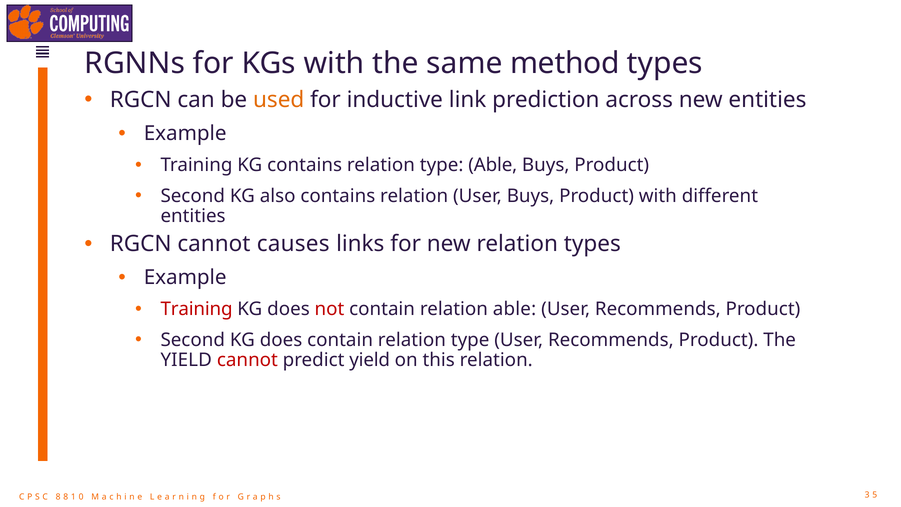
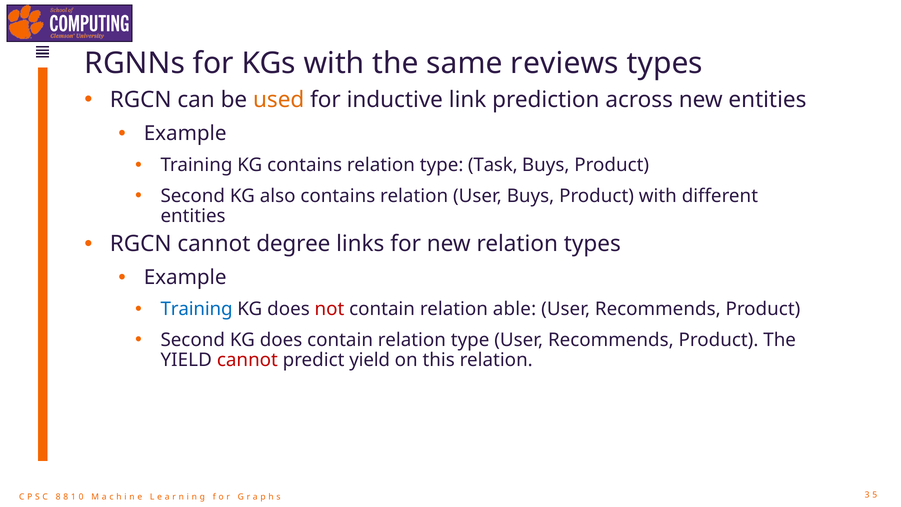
method: method -> reviews (565, 63)
type Able: Able -> Task (493, 165)
causes: causes -> degree (293, 244)
Training colour: red -> blue (197, 309)
